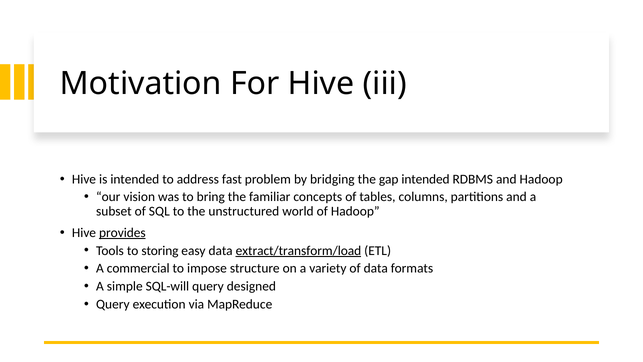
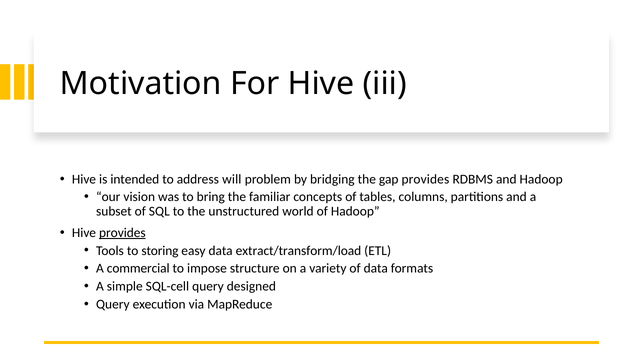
fast: fast -> will (232, 179)
gap intended: intended -> provides (425, 179)
extract/transform/load underline: present -> none (298, 250)
SQL-will: SQL-will -> SQL-cell (167, 286)
